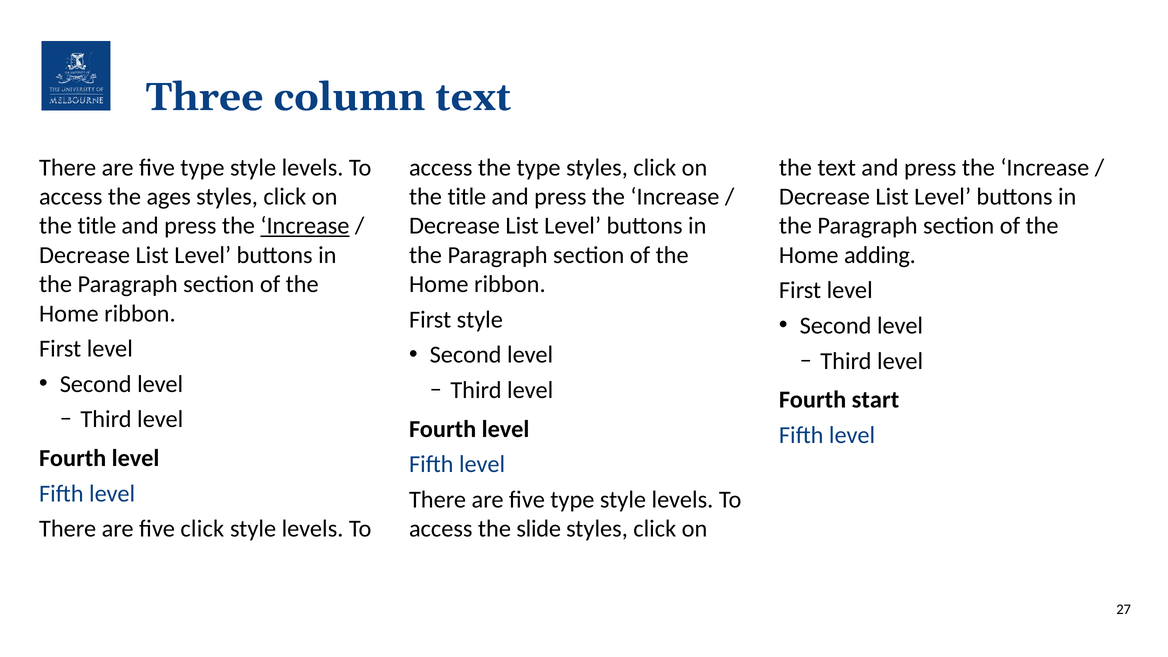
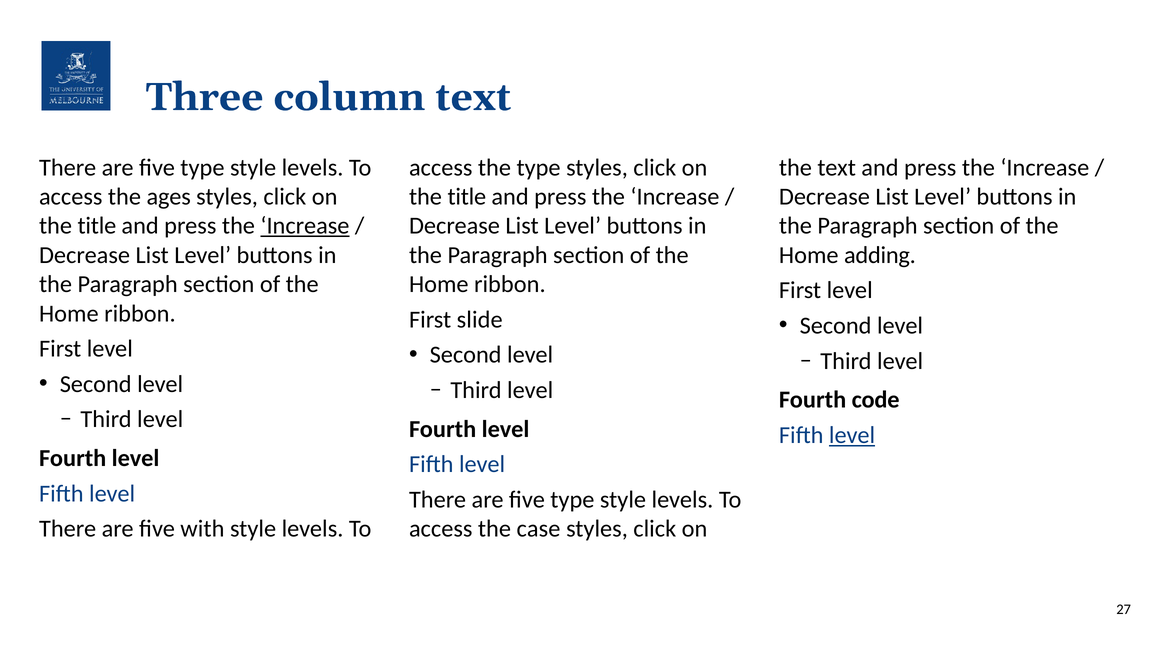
First style: style -> slide (480, 320)
start: start -> code (876, 400)
level underline: none -> present (852, 435)
five click: click -> with (202, 529)
slide: slide -> case (539, 529)
